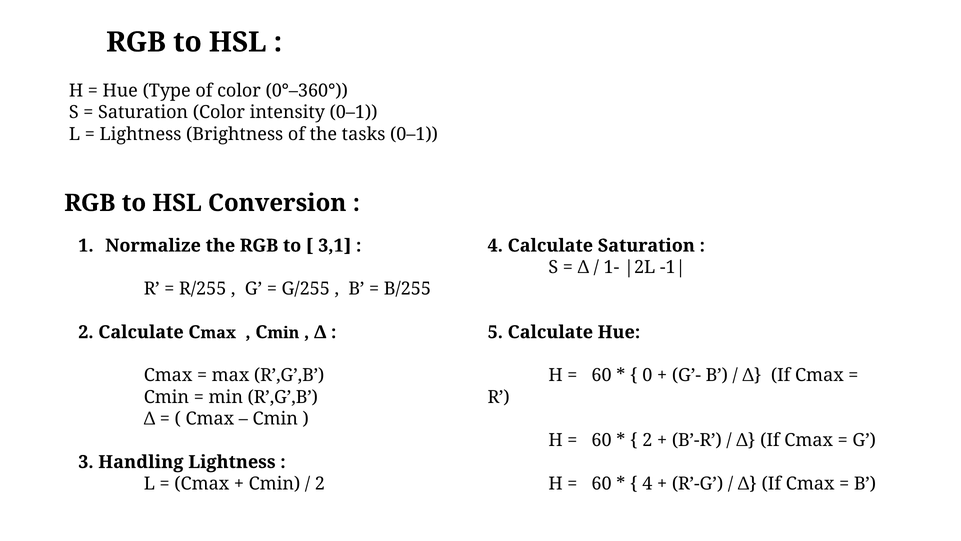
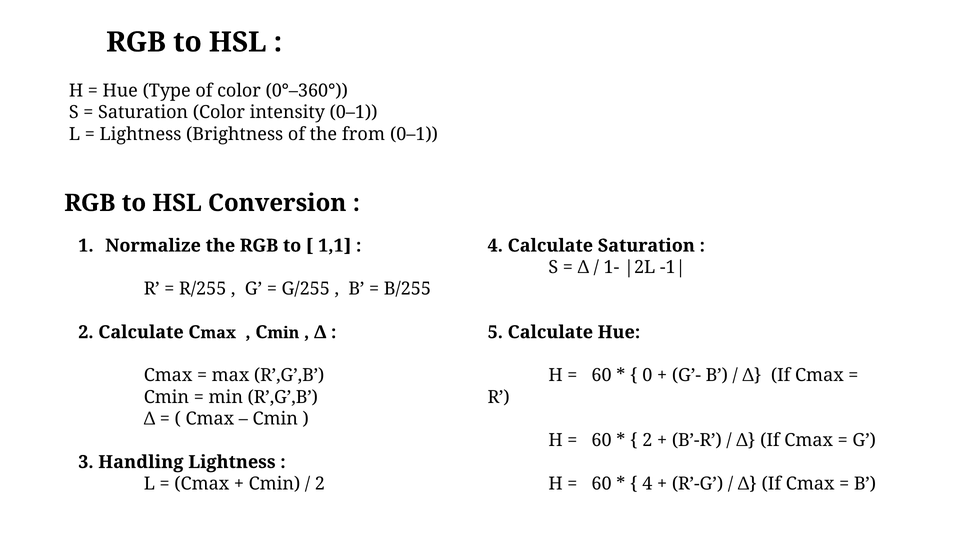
tasks: tasks -> from (364, 134)
3,1: 3,1 -> 1,1 (335, 245)
